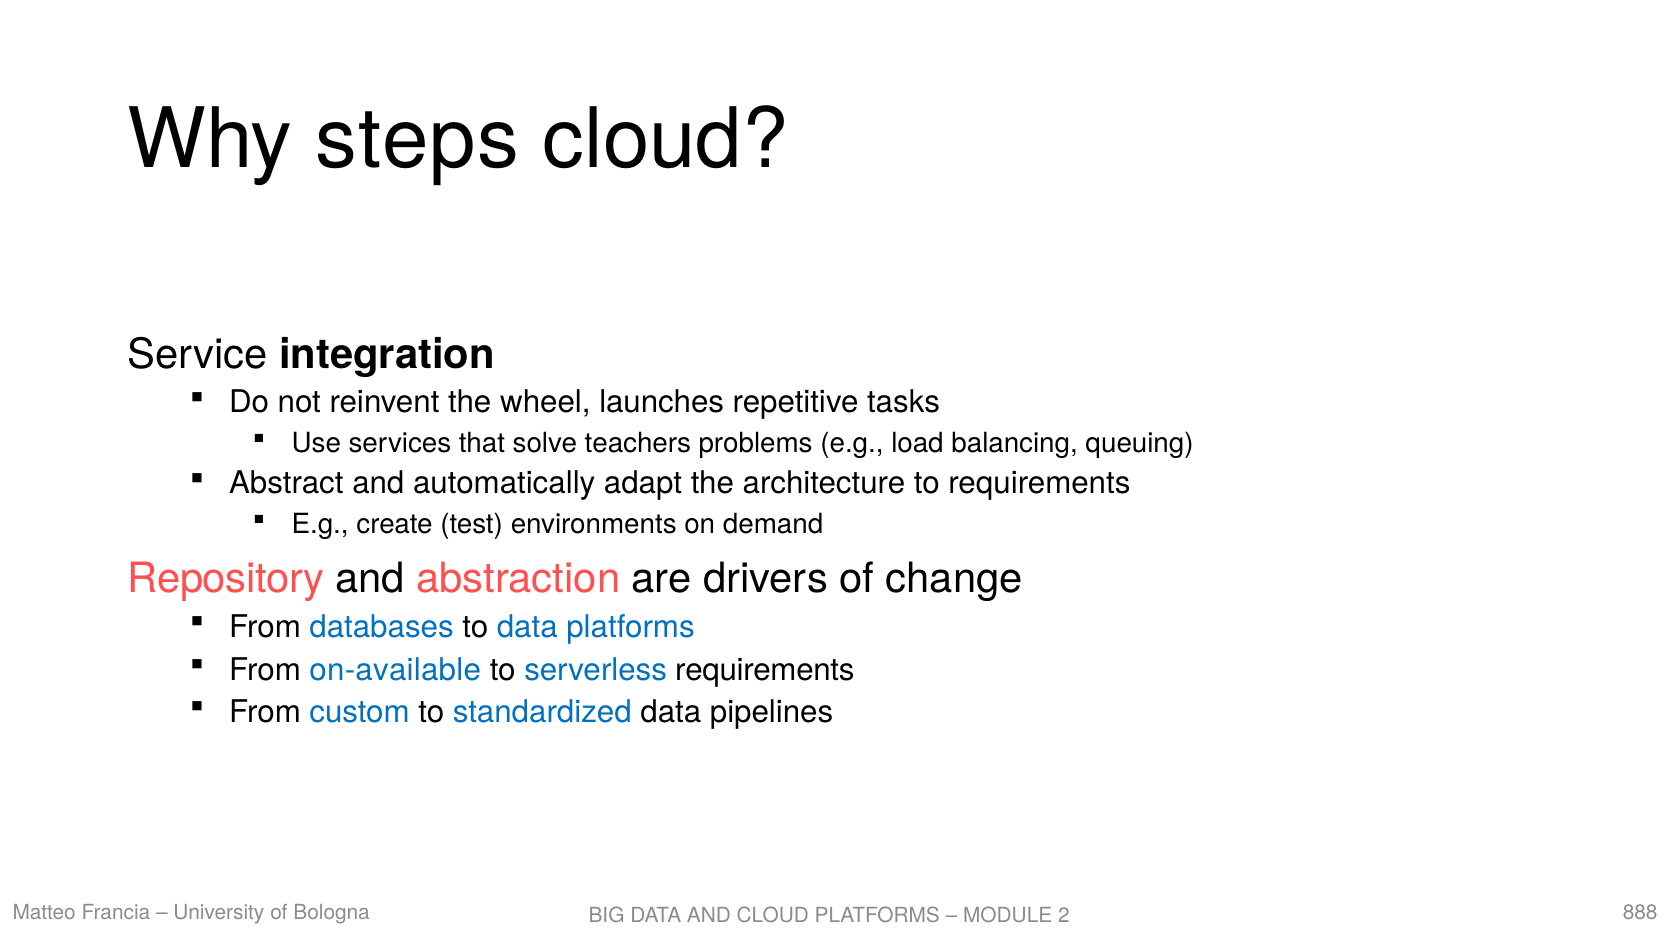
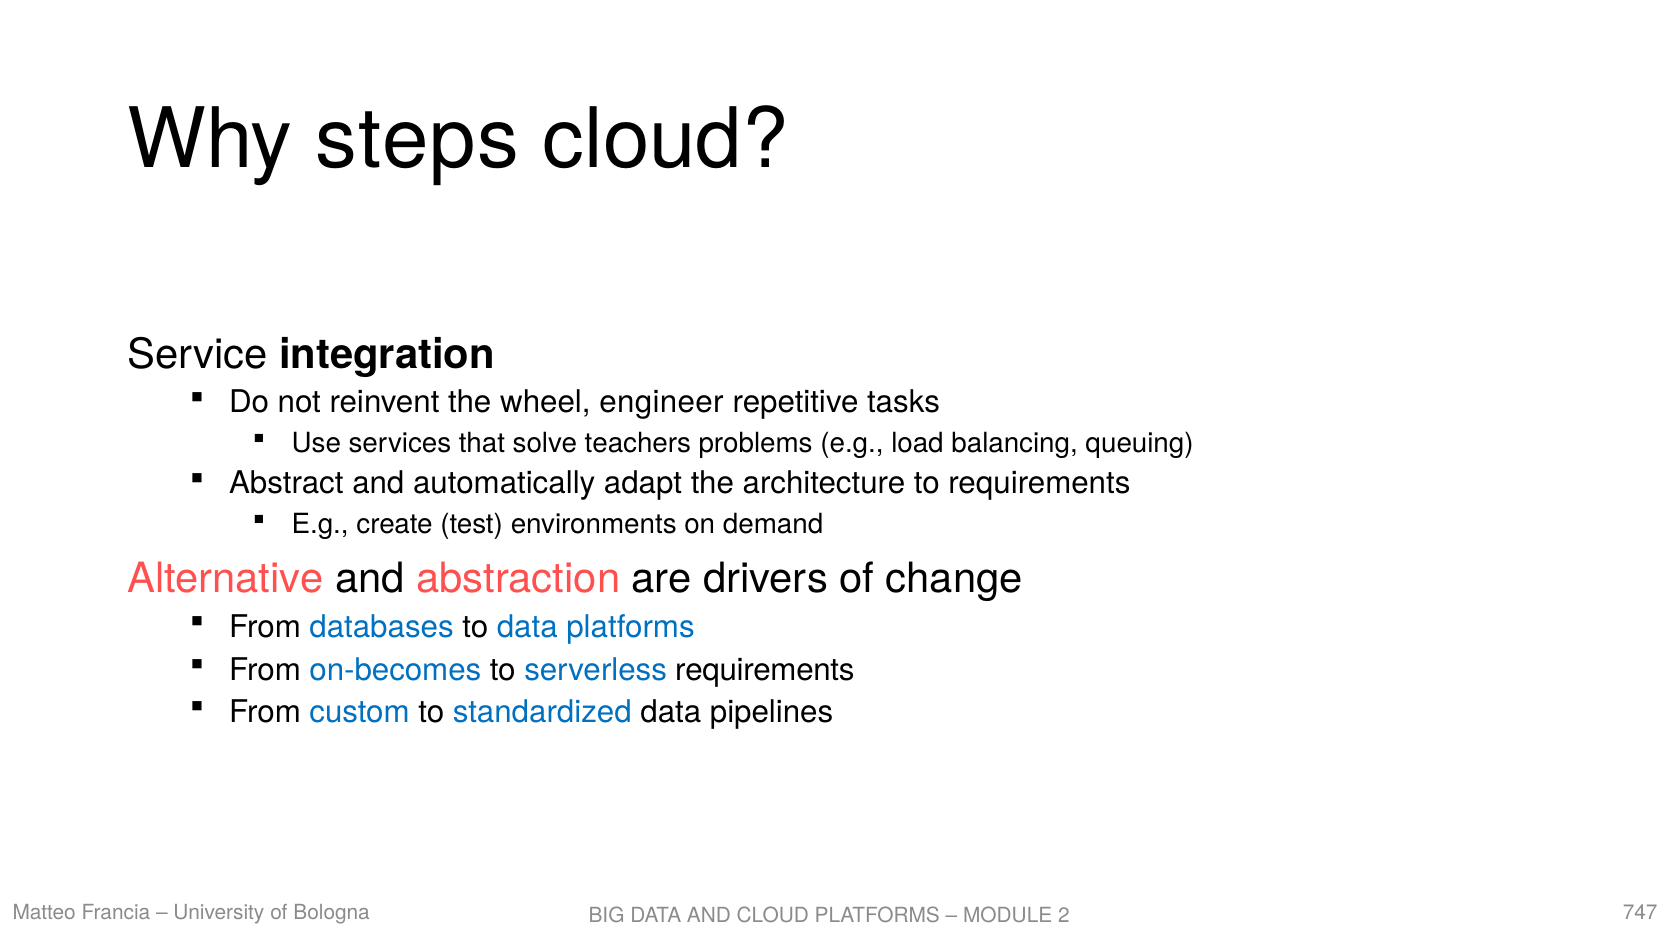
launches: launches -> engineer (661, 403)
Repository: Repository -> Alternative (226, 579)
on-available: on-available -> on-becomes (395, 670)
888: 888 -> 747 (1640, 913)
